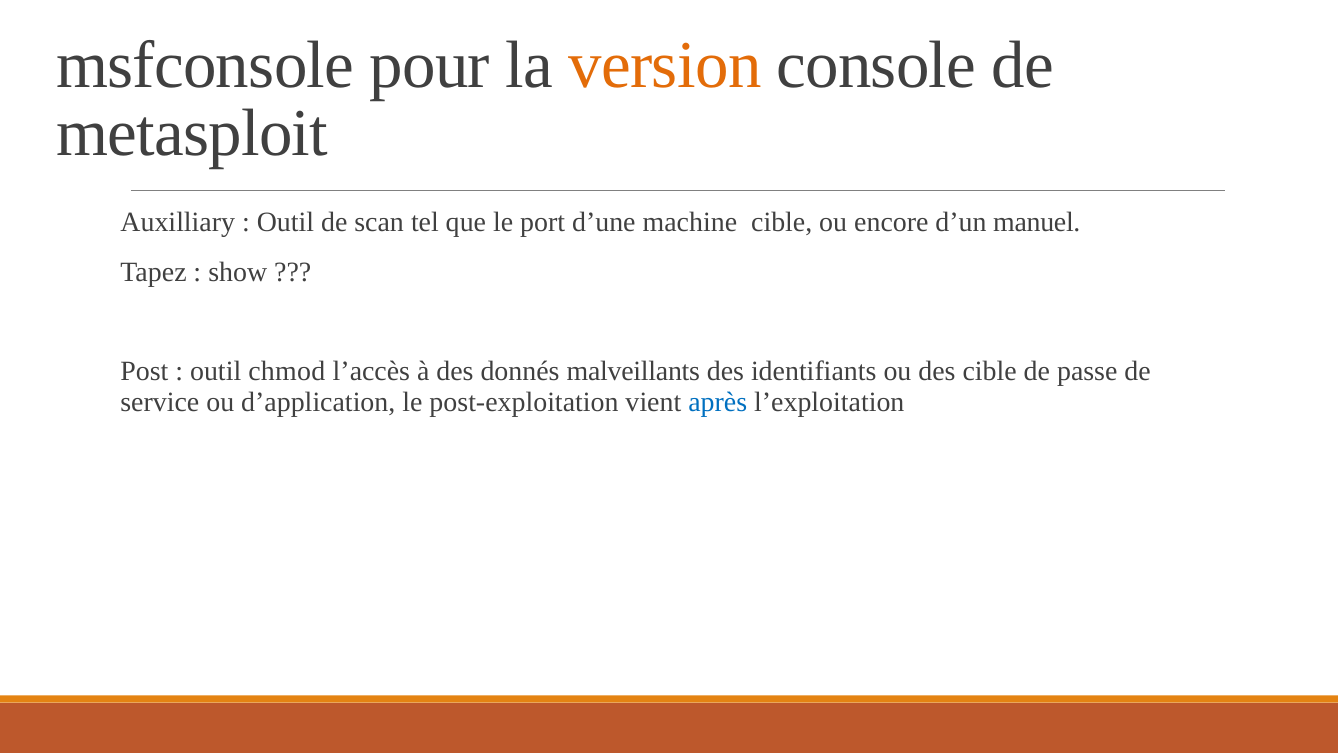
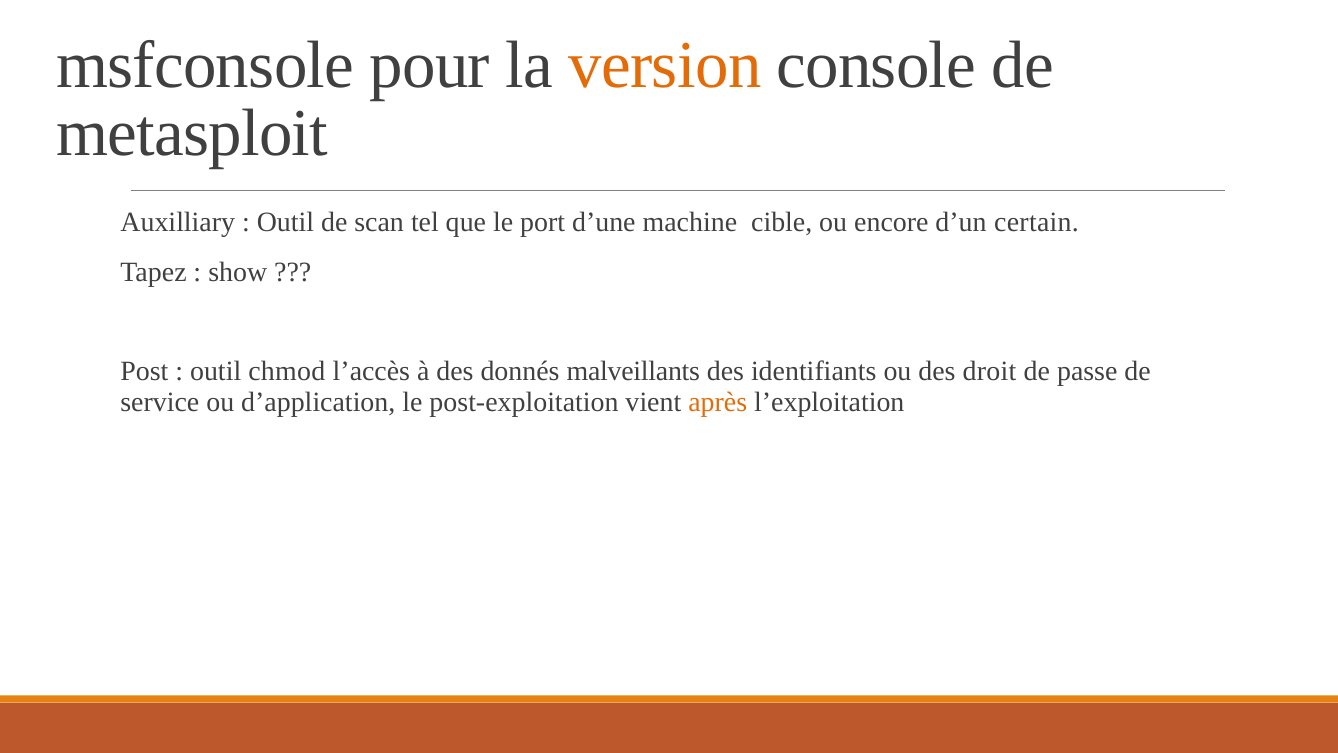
manuel: manuel -> certain (1037, 223)
des cible: cible -> droit (990, 371)
après colour: blue -> orange (718, 402)
